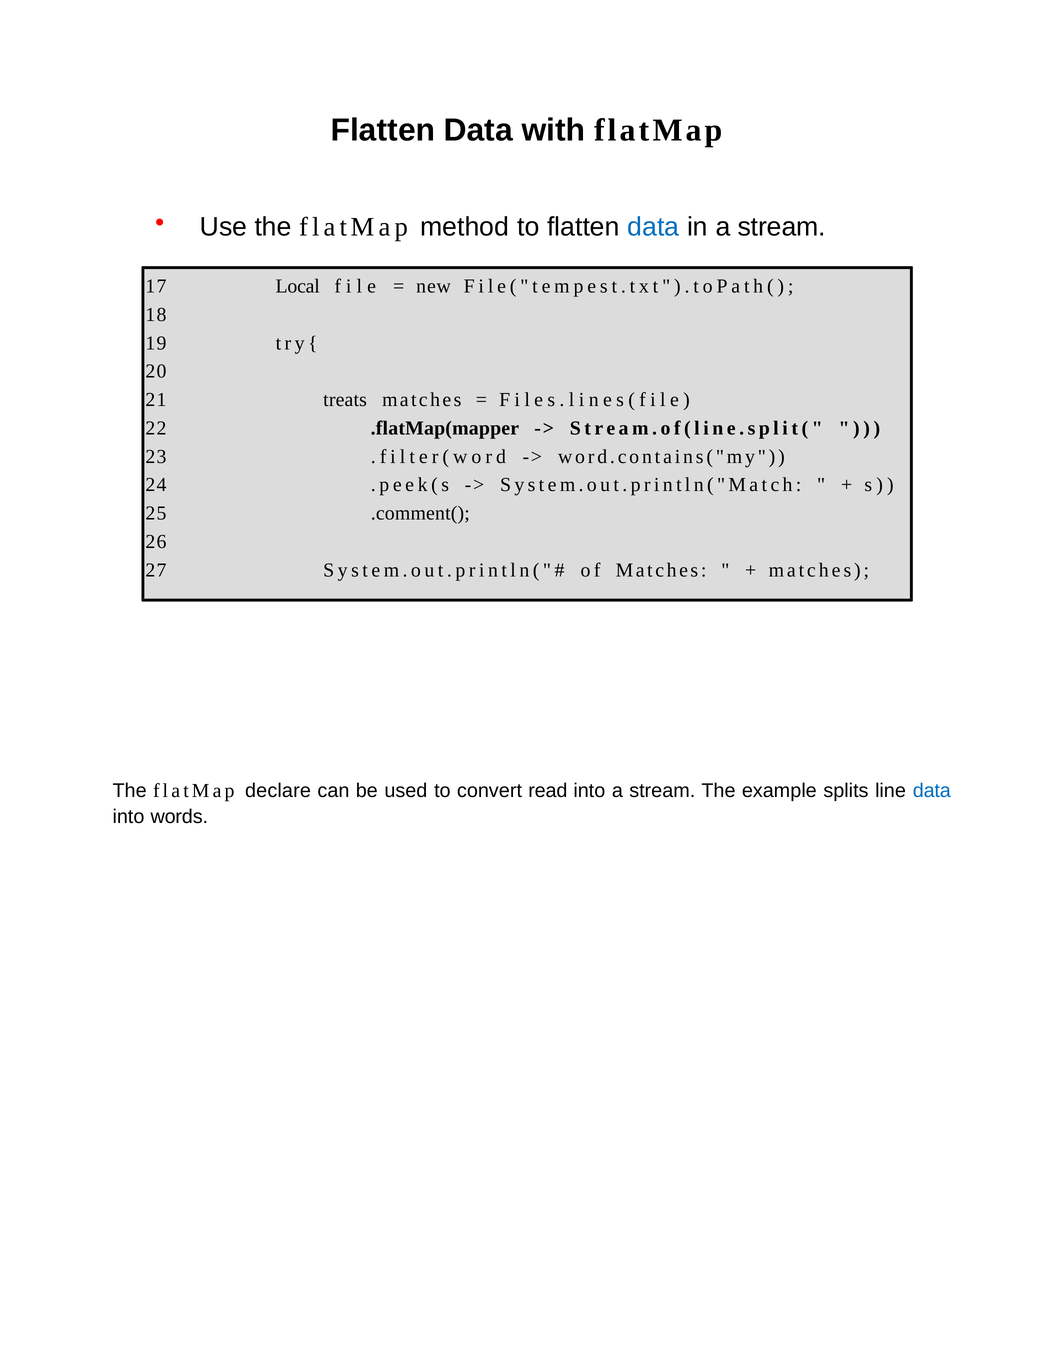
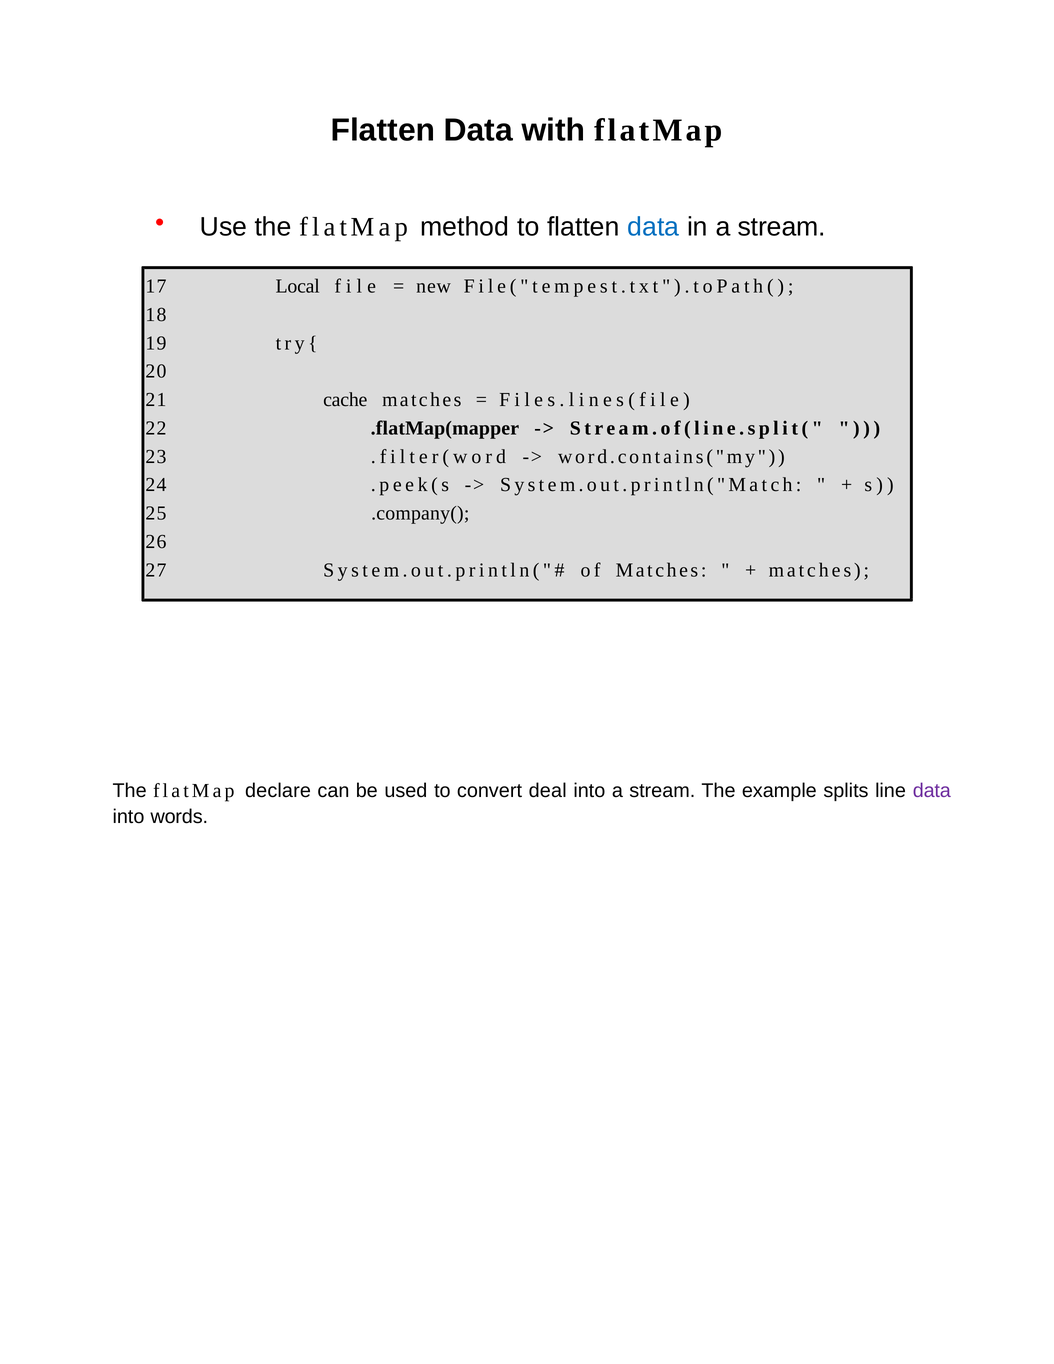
treats: treats -> cache (345, 400)
.comment(: .comment( -> .company( (420, 513)
read: read -> deal (548, 791)
data colour: blue -> purple (932, 791)
